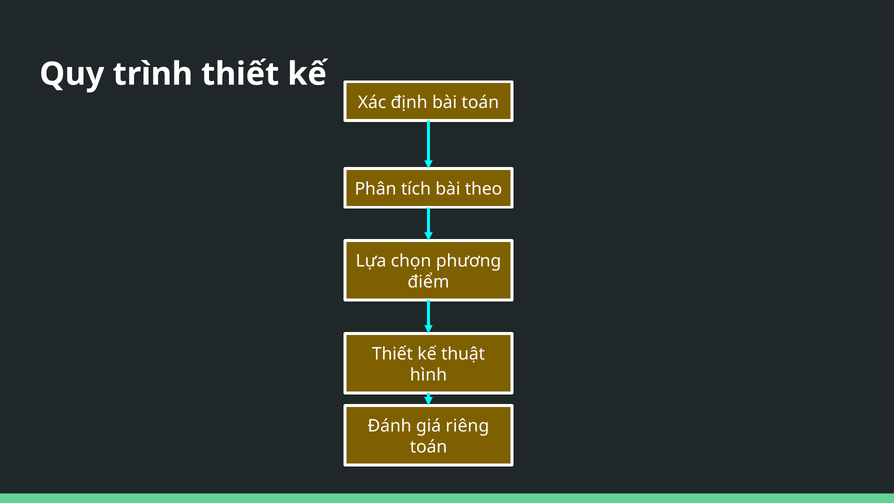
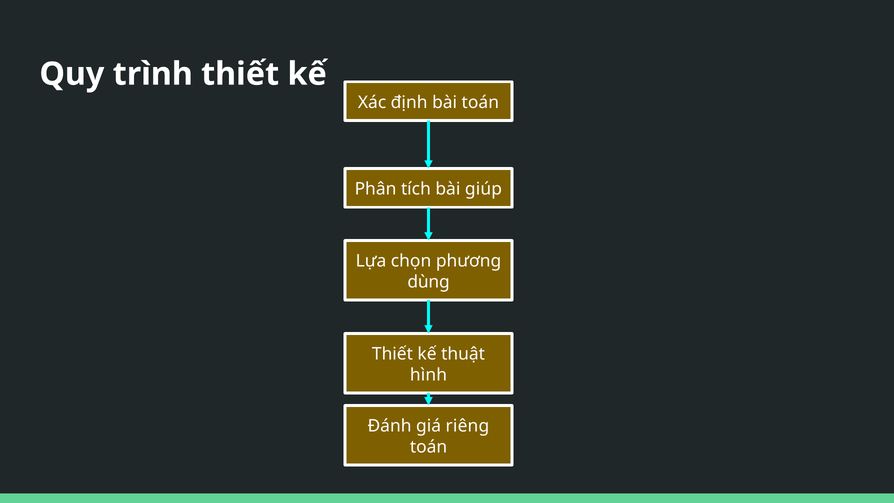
theo: theo -> giúp (483, 189)
điểm: điểm -> dùng (429, 282)
